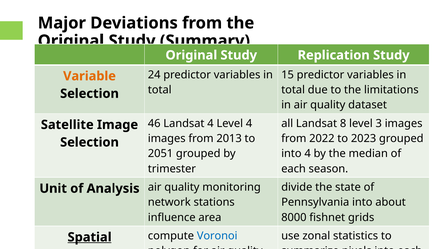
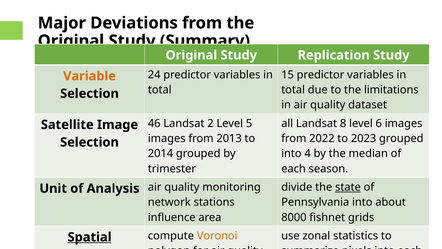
Landsat 4: 4 -> 2 (210, 123)
Level 4: 4 -> 5 (249, 123)
3: 3 -> 6 (379, 123)
2051: 2051 -> 2014 (161, 153)
state underline: none -> present (348, 187)
Voronoi colour: blue -> orange (217, 235)
